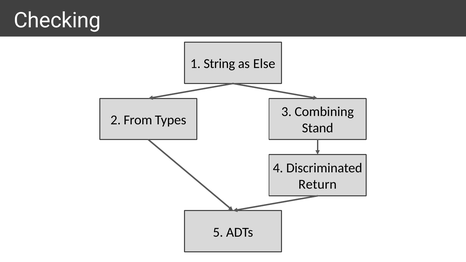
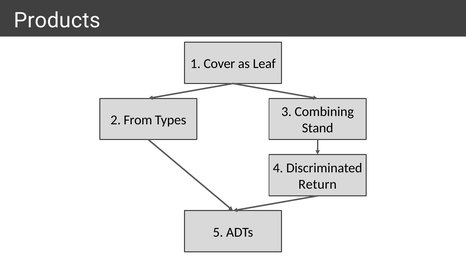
Checking: Checking -> Products (57, 21)
String: String -> Cover (219, 64)
Else: Else -> Leaf (264, 64)
